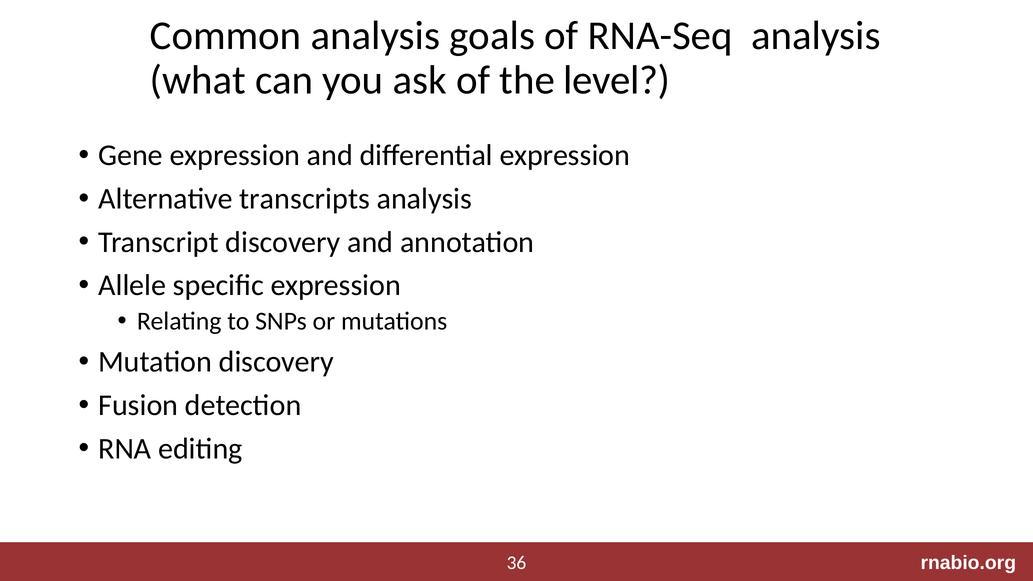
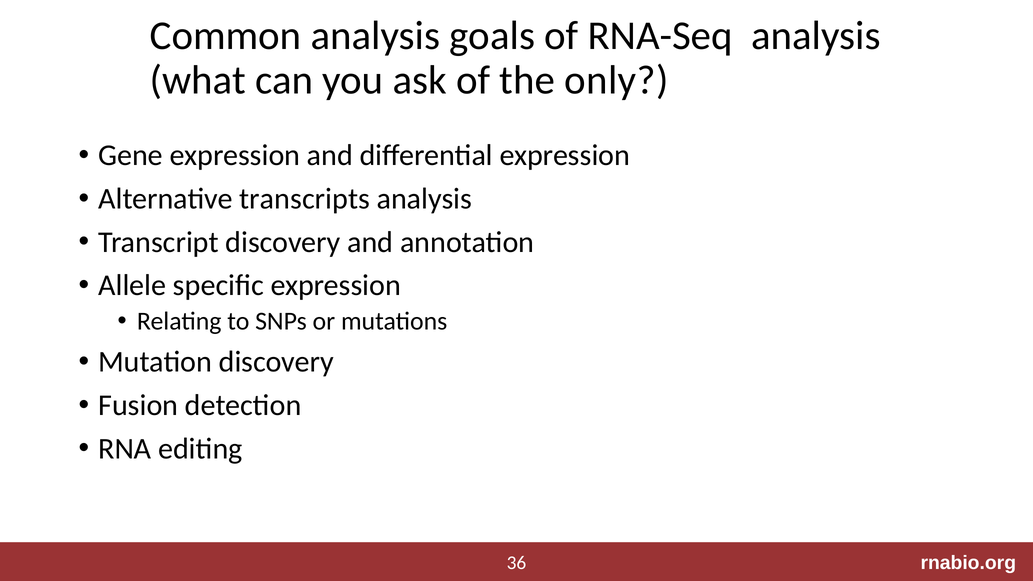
level: level -> only (616, 80)
